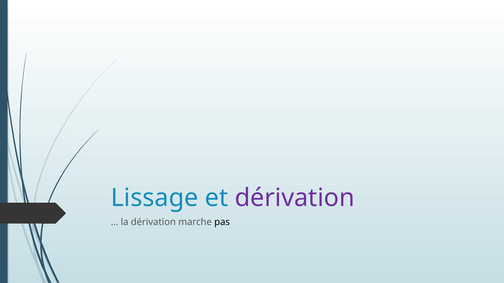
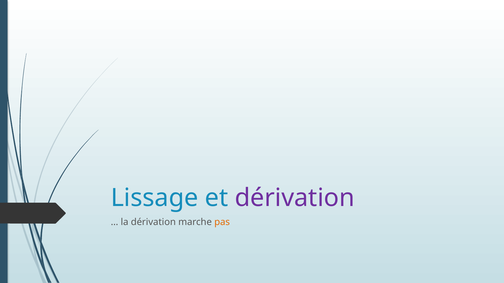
pas colour: black -> orange (222, 222)
